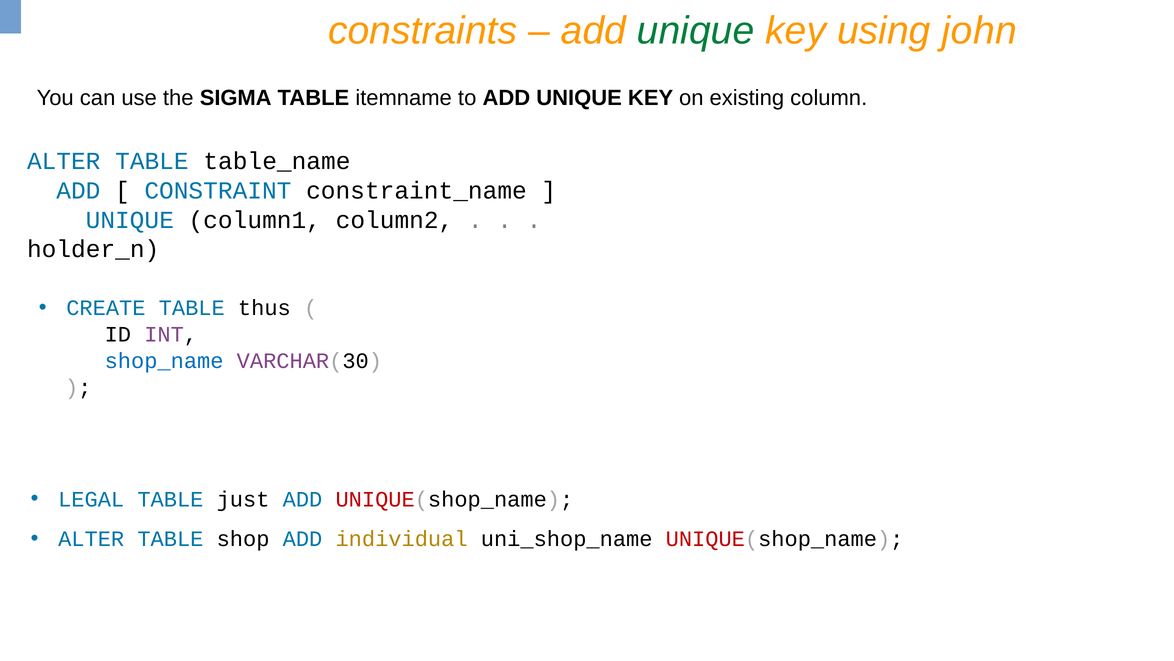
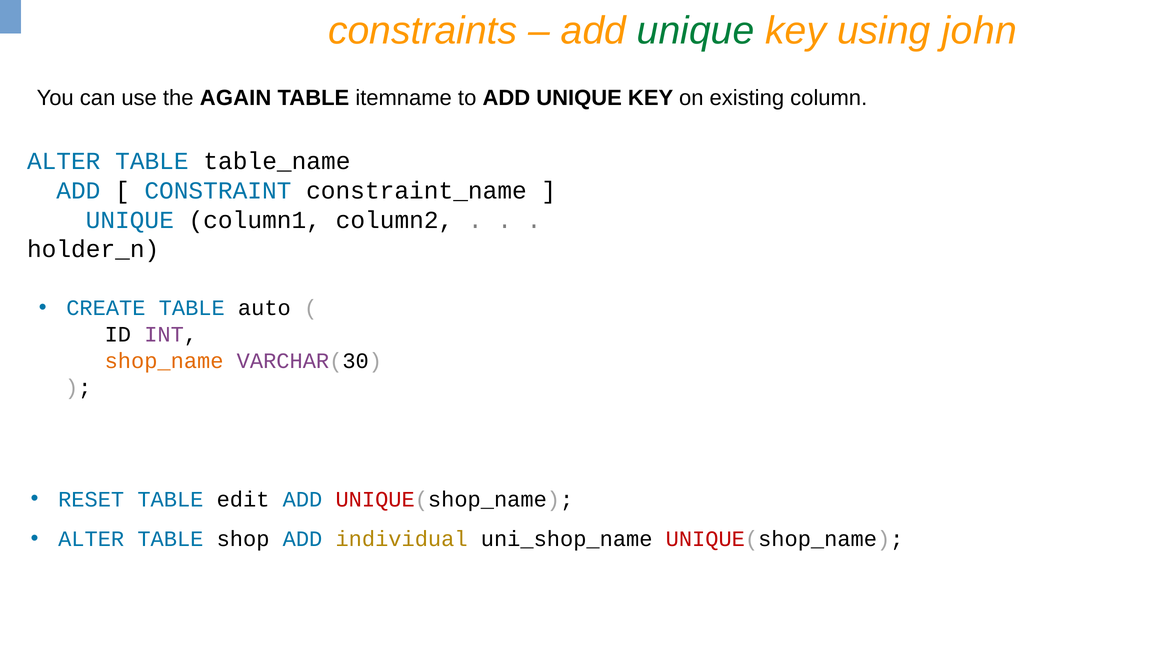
SIGMA: SIGMA -> AGAIN (236, 98)
thus: thus -> auto (264, 308)
shop_name colour: blue -> orange (164, 360)
LEGAL: LEGAL -> RESET (91, 499)
just: just -> edit (243, 499)
